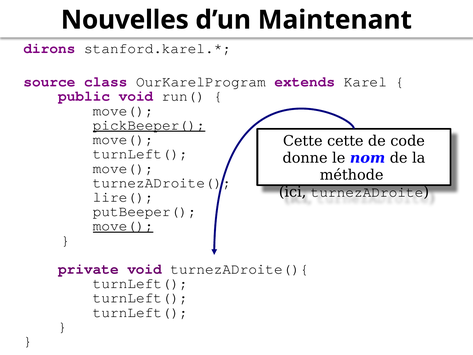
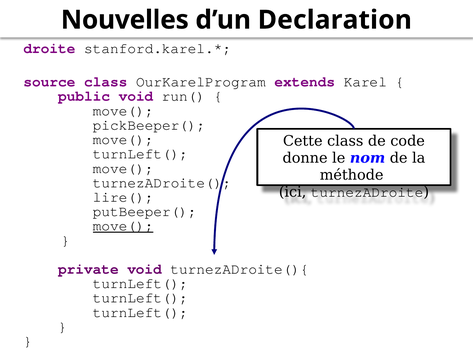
Maintenant: Maintenant -> Declaration (335, 20)
dirons: dirons -> droite (50, 48)
pickBeeper( underline: present -> none (149, 125)
Cette cette: cette -> class (345, 141)
